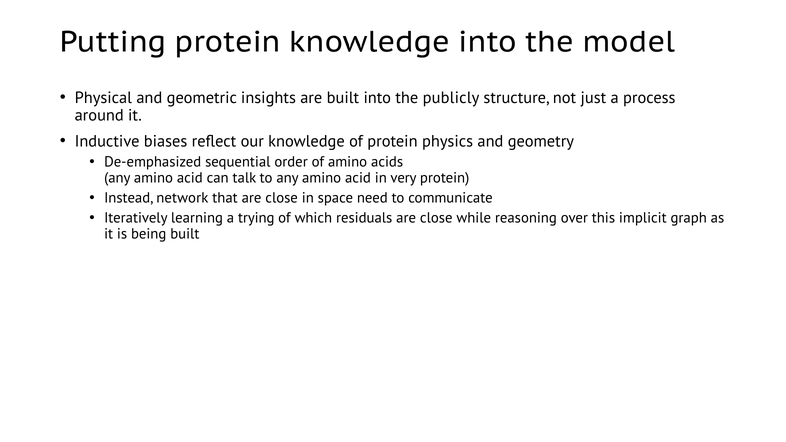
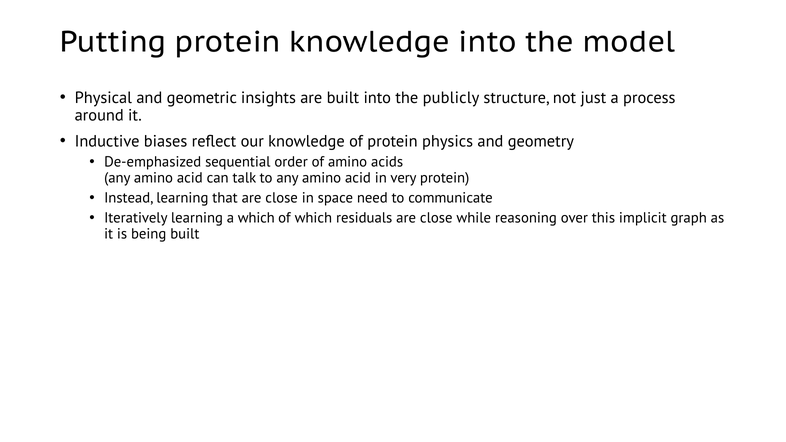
Instead network: network -> learning (182, 198)
a trying: trying -> which (256, 218)
